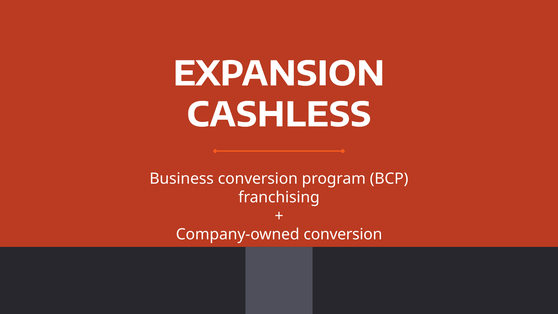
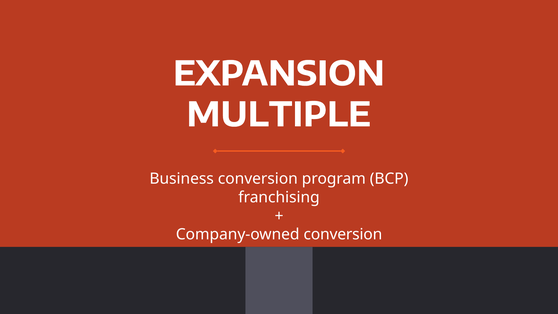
CASHLESS: CASHLESS -> MULTIPLE (279, 115)
